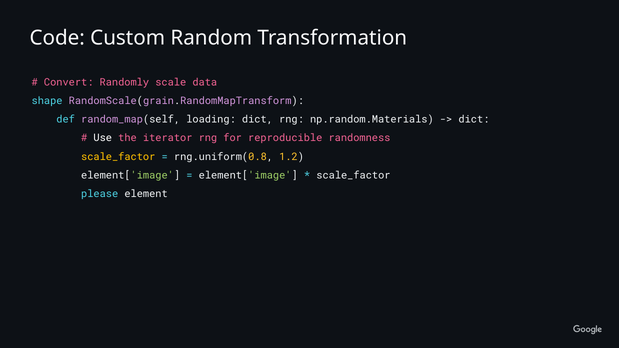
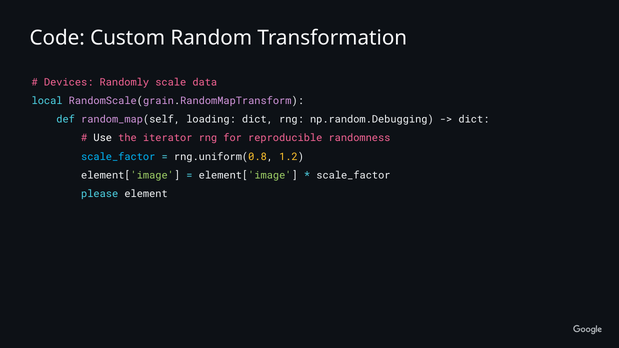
Convert: Convert -> Devices (69, 82)
shape: shape -> local (47, 101)
np.random.Materials: np.random.Materials -> np.random.Debugging (372, 120)
scale_factor colour: yellow -> light blue (118, 157)
